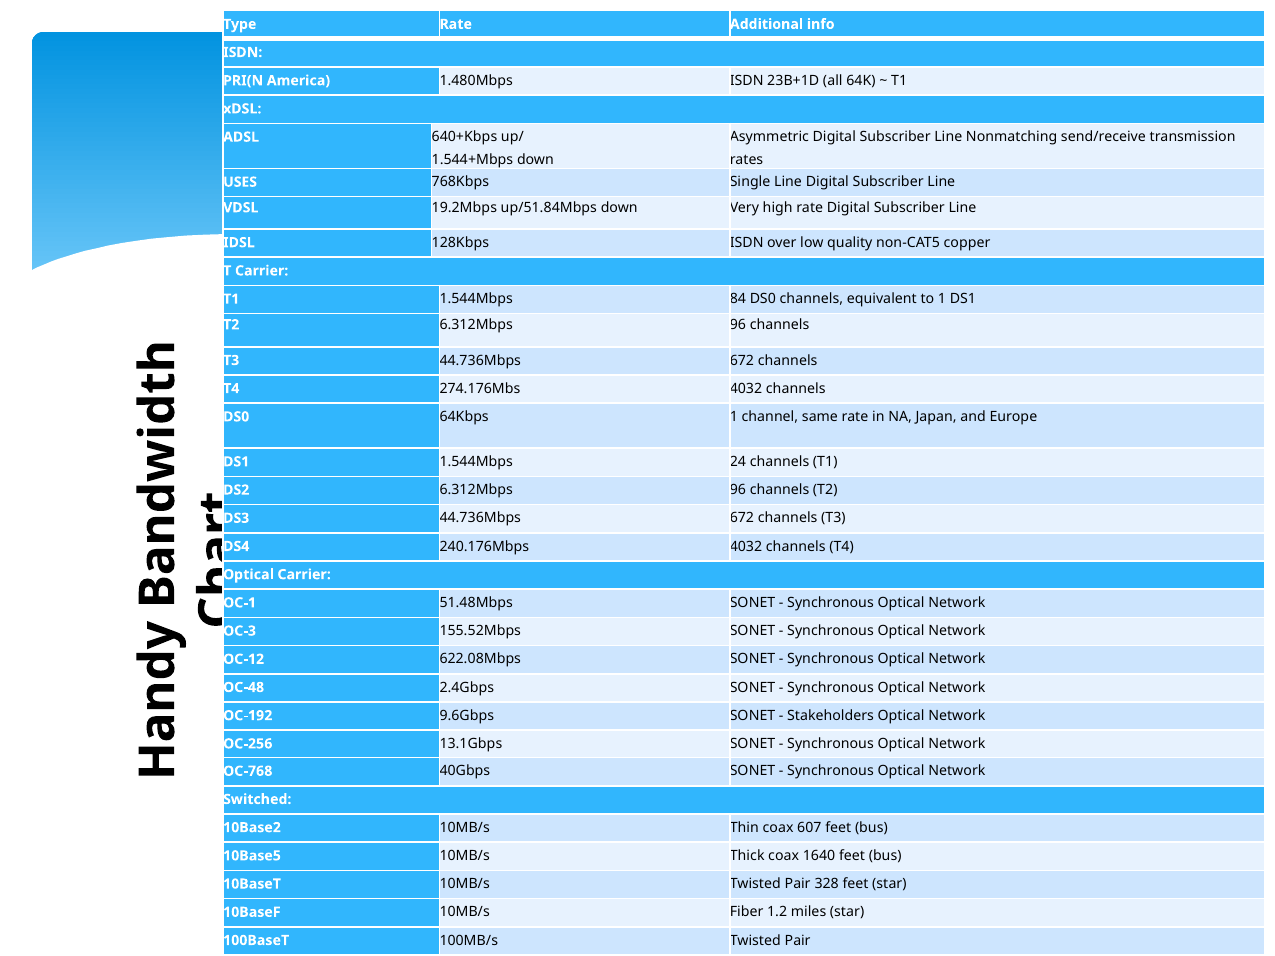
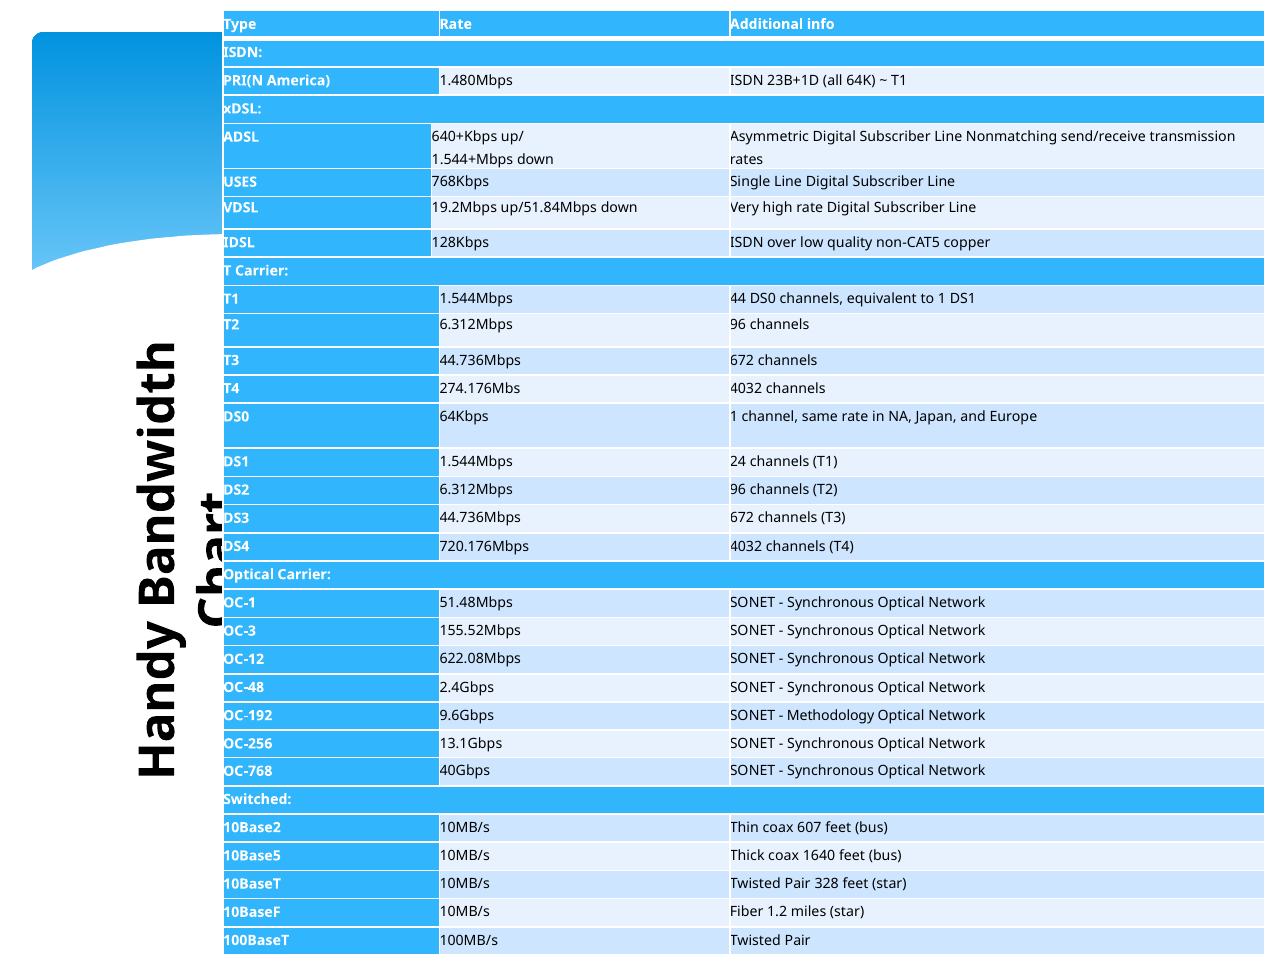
84: 84 -> 44 (738, 299)
240.176Mbps: 240.176Mbps -> 720.176Mbps (484, 546)
Stakeholders: Stakeholders -> Methodology (831, 716)
